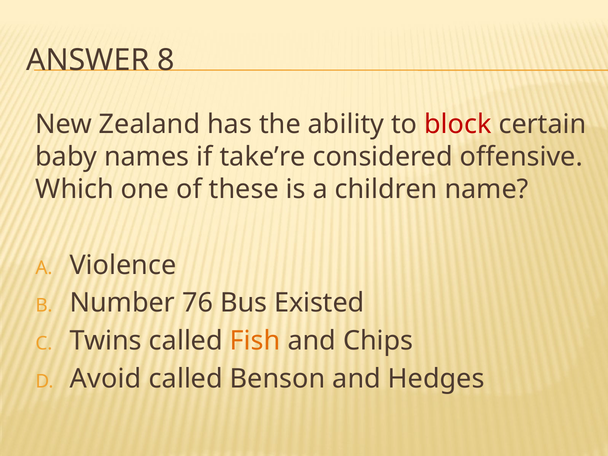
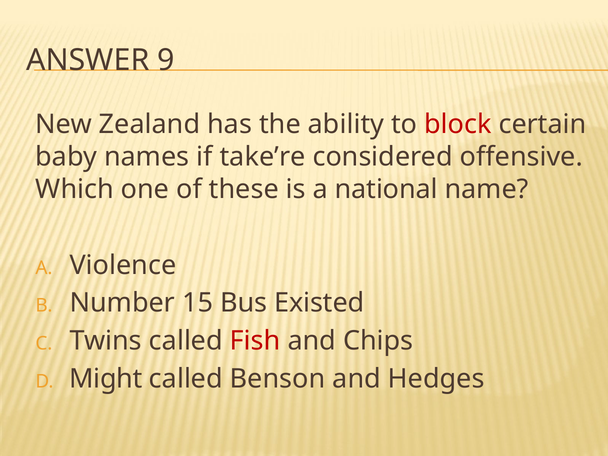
8: 8 -> 9 (166, 60)
children: children -> national (386, 189)
76: 76 -> 15 (198, 303)
Fish colour: orange -> red (255, 341)
Avoid: Avoid -> Might (106, 379)
